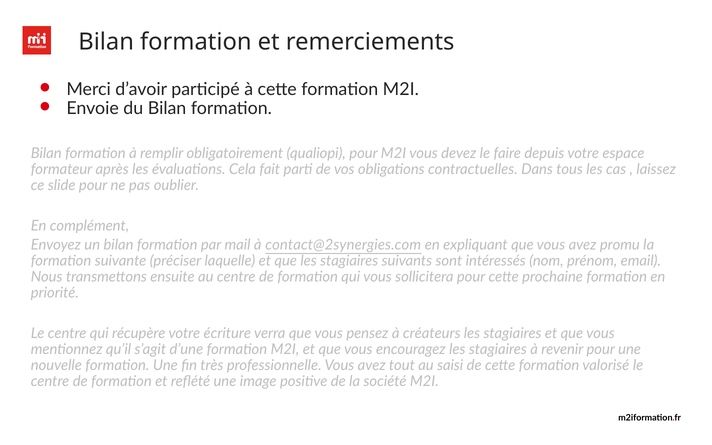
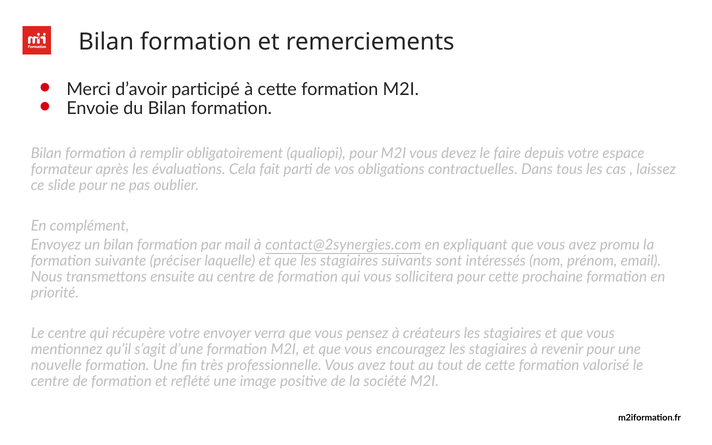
écriture: écriture -> envoyer (227, 333)
au saisi: saisi -> tout (450, 365)
